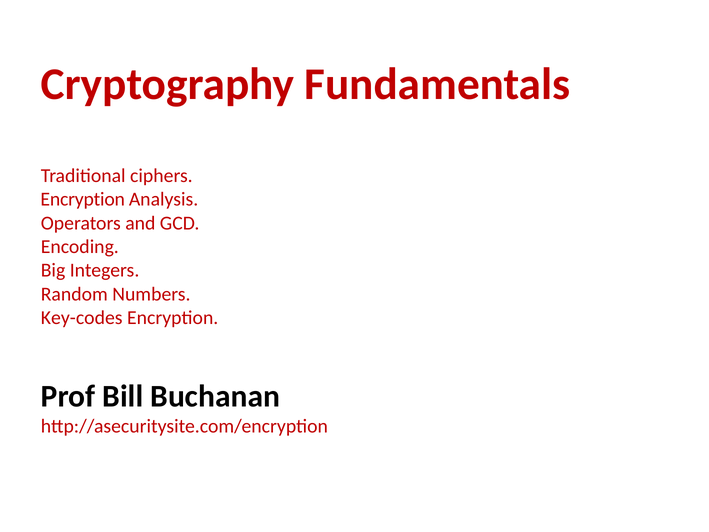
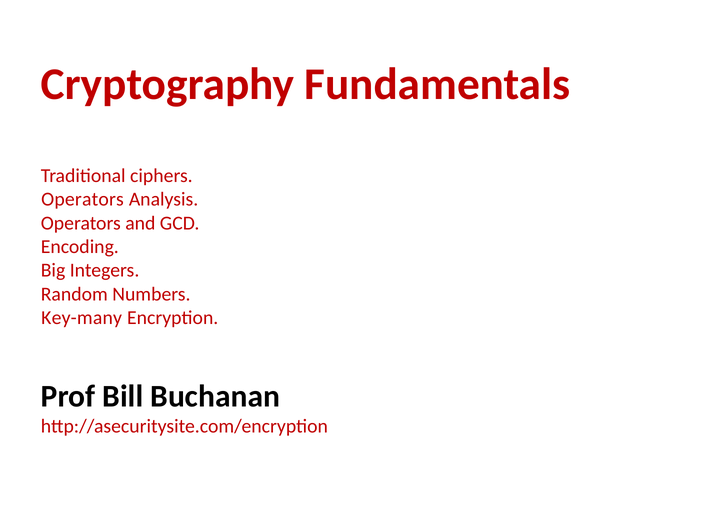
Encryption: Encryption -> Operators (83, 199)
Key-codes: Key-codes -> Key-many (82, 318)
